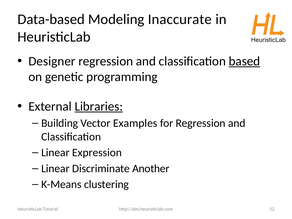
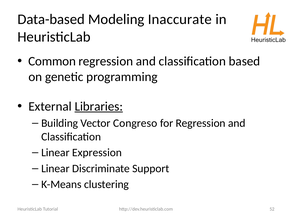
Designer: Designer -> Common (52, 61)
based underline: present -> none (244, 61)
Examples: Examples -> Congreso (135, 123)
Another: Another -> Support (151, 169)
